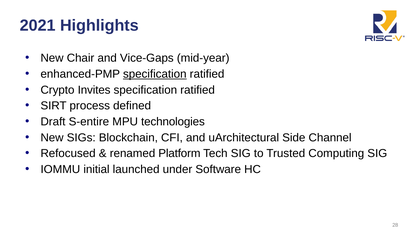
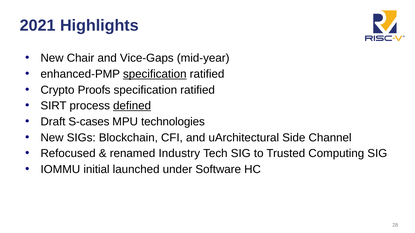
Invites: Invites -> Proofs (94, 90)
defined underline: none -> present (132, 106)
S-entire: S-entire -> S-cases (89, 122)
Platform: Platform -> Industry (179, 154)
